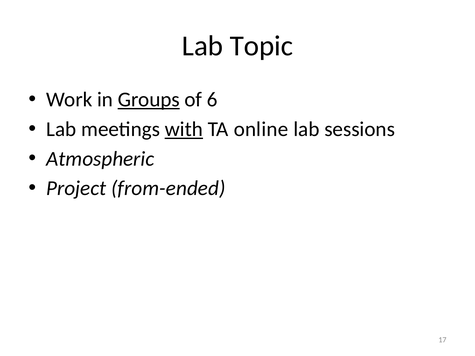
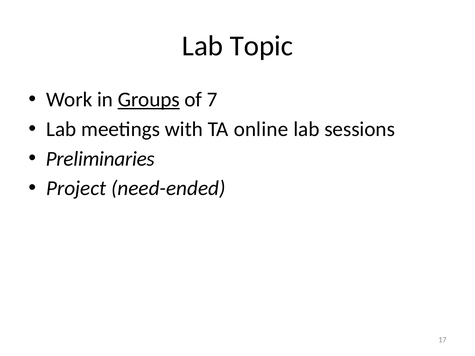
6: 6 -> 7 (212, 100)
with underline: present -> none (184, 129)
Atmospheric: Atmospheric -> Preliminaries (100, 159)
from-ended: from-ended -> need-ended (168, 188)
